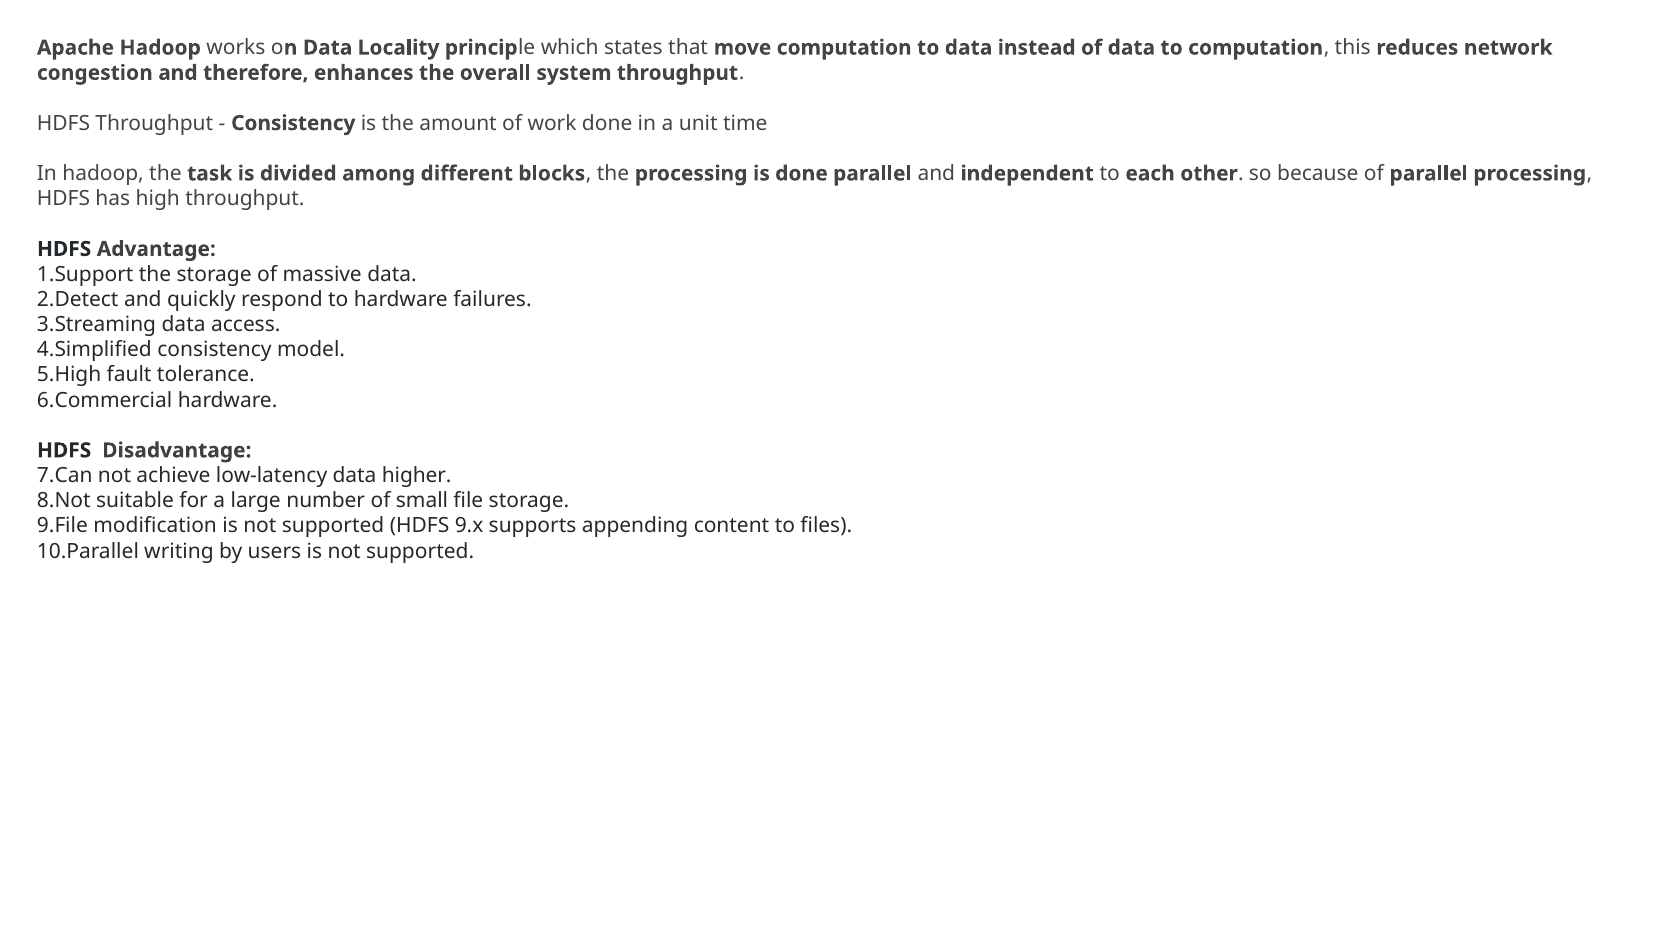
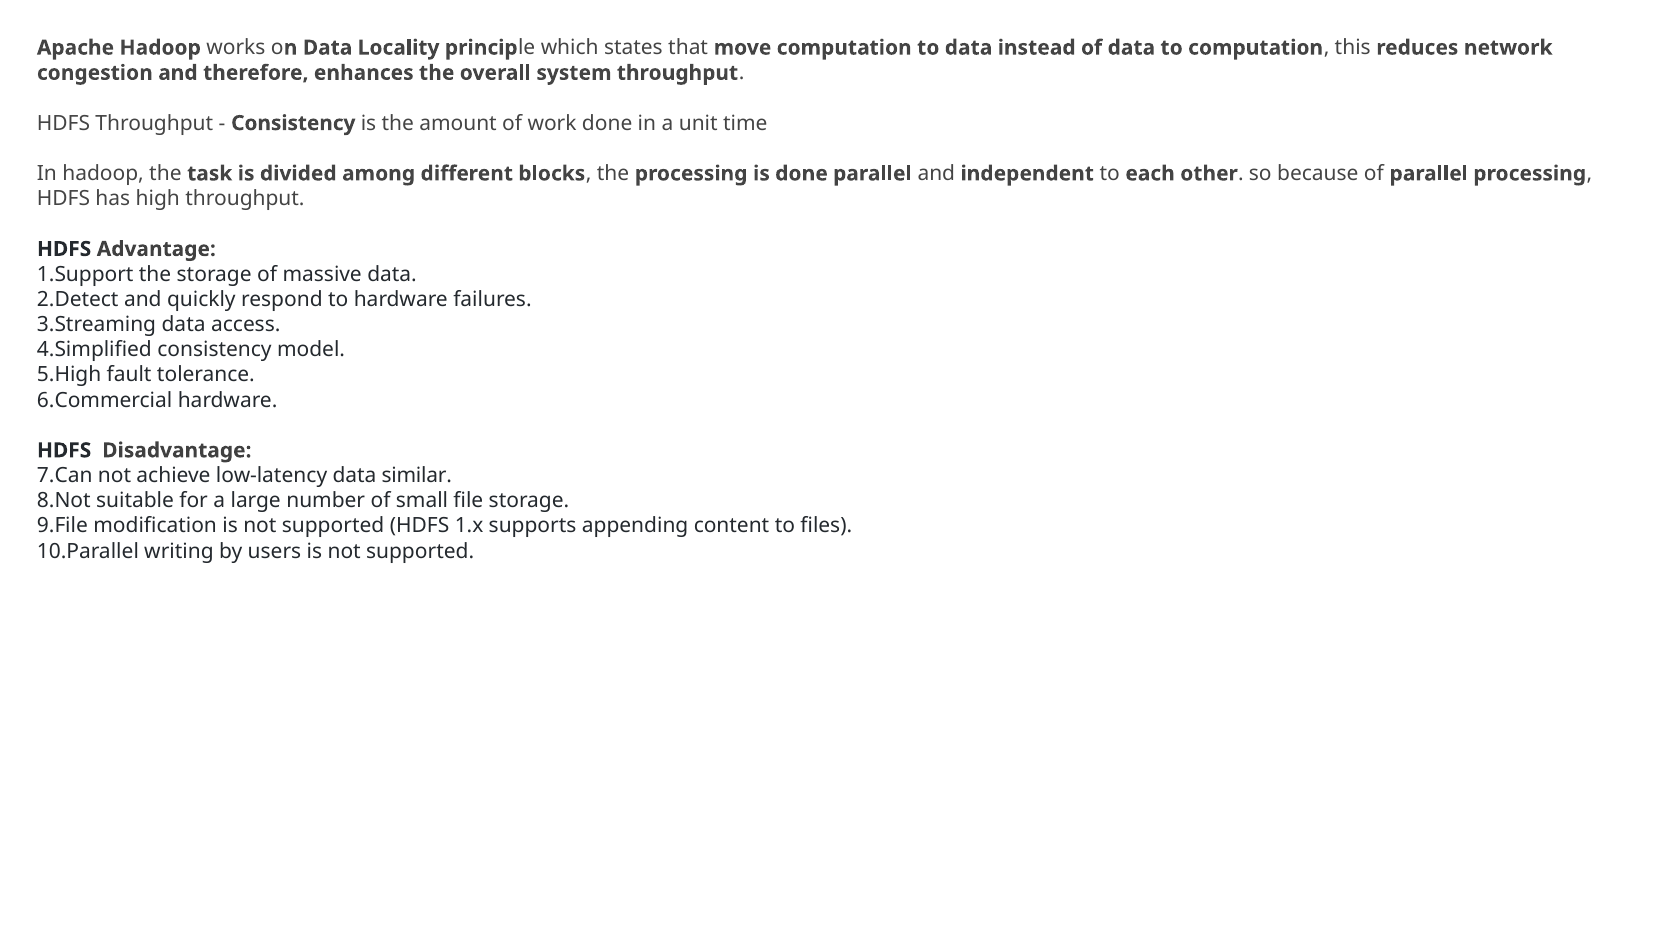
higher: higher -> similar (417, 476)
9.x: 9.x -> 1.x (469, 526)
